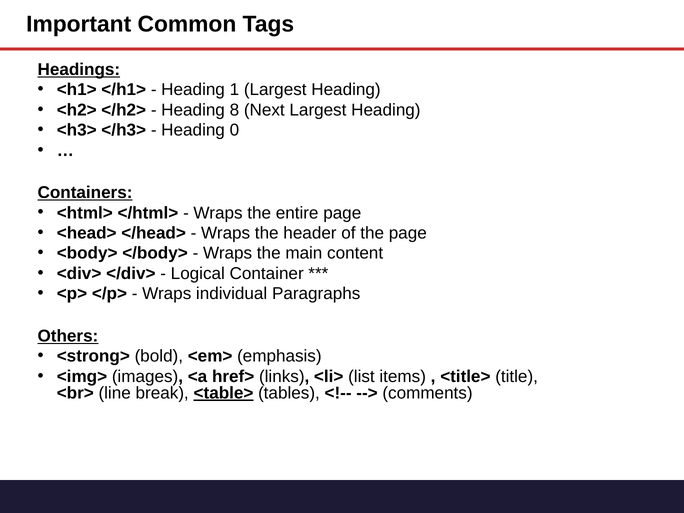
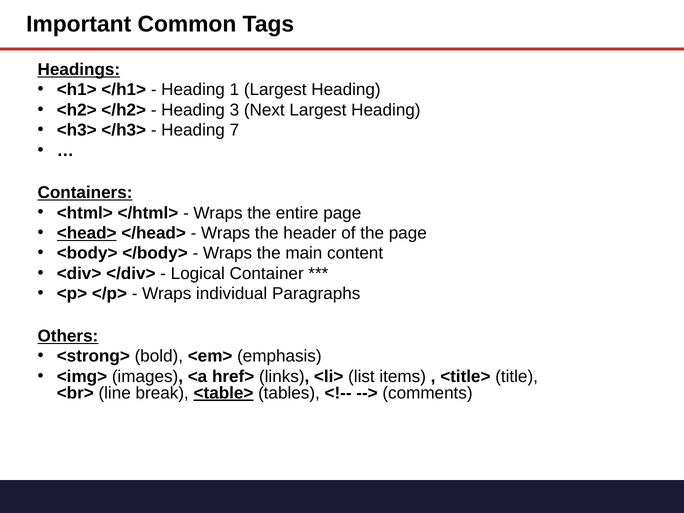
8: 8 -> 3 (234, 110)
0: 0 -> 7 (234, 130)
<head> underline: none -> present (87, 233)
